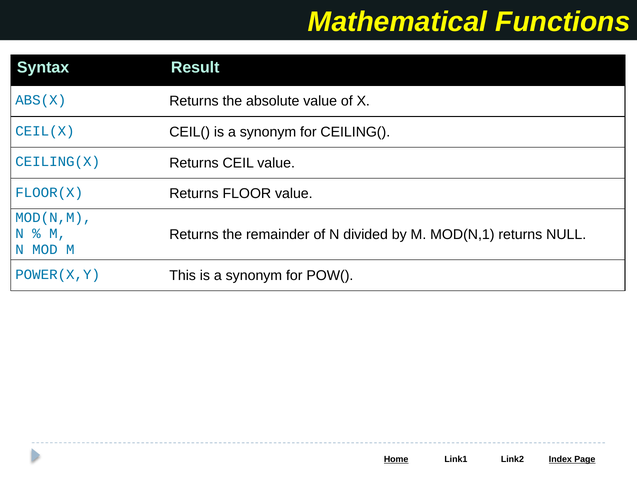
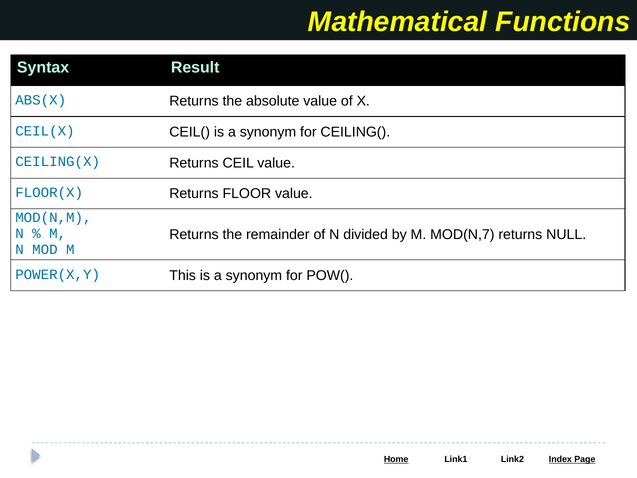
MOD(N,1: MOD(N,1 -> MOD(N,7 (462, 235)
